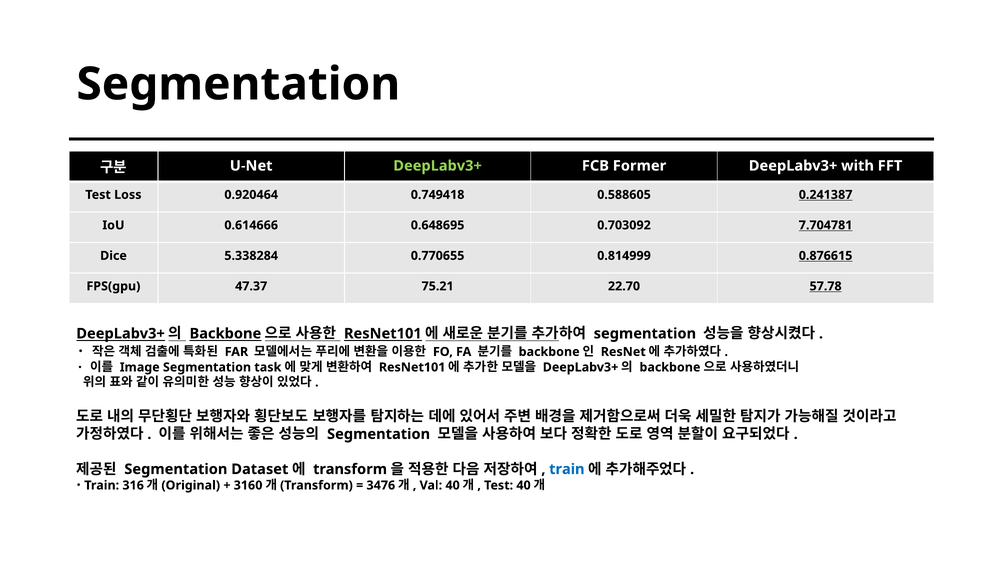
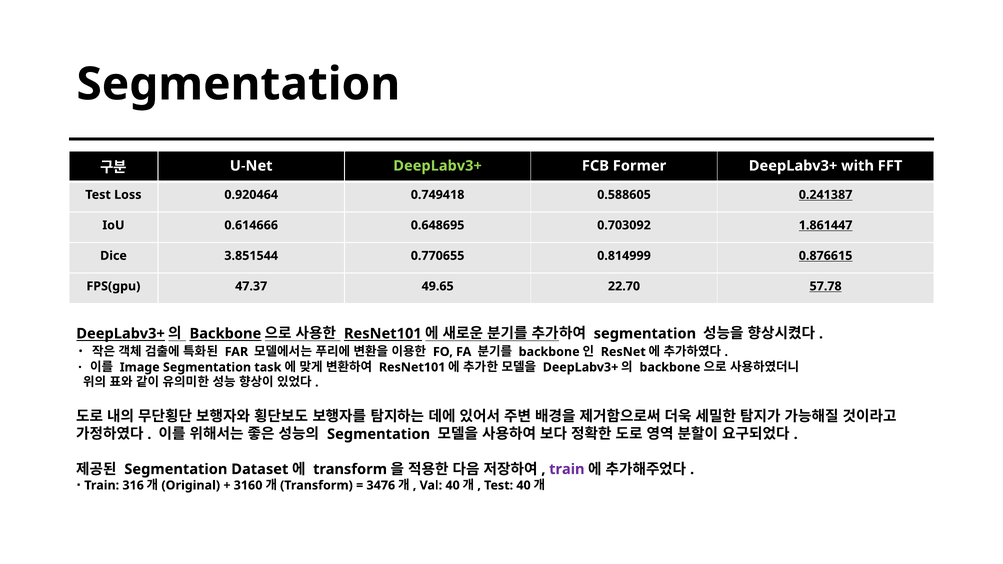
7.704781: 7.704781 -> 1.861447 (826, 225)
5.338284: 5.338284 -> 3.851544 (251, 256)
75.21: 75.21 -> 49.65 (438, 286)
train colour: blue -> purple (567, 469)
